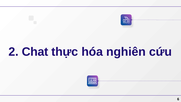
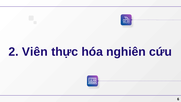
Chat: Chat -> Viên (35, 52)
